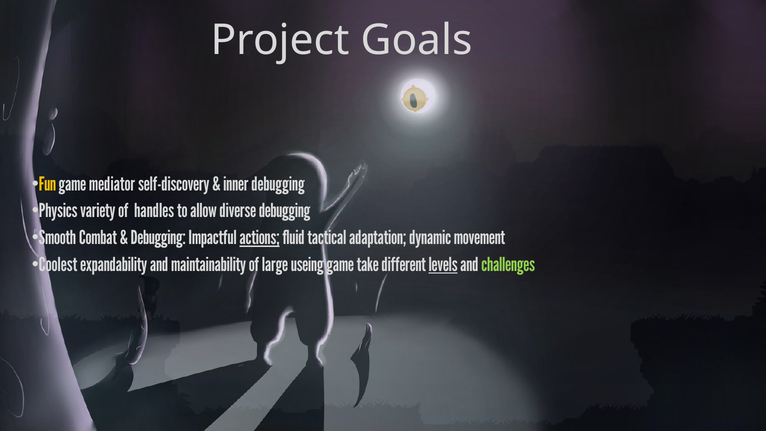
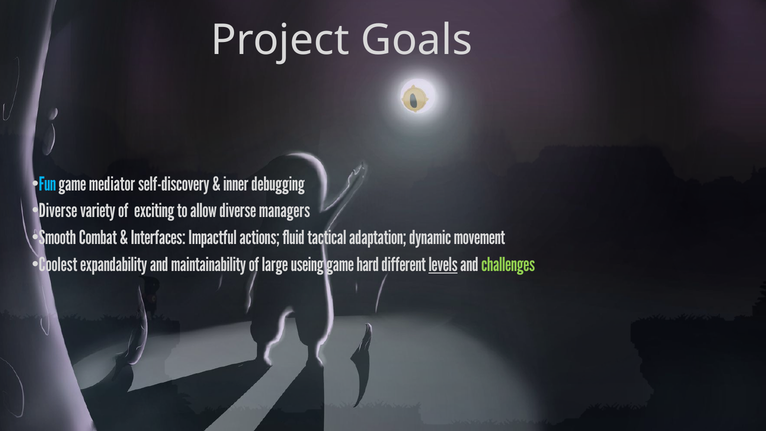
Fun colour: yellow -> light blue (47, 184)
Physics: Physics -> Diverse (58, 211)
handles: handles -> exciting (154, 211)
diverse debugging: debugging -> managers (285, 211)
Debugging: Debugging -> Interfaces (158, 238)
actions underline: present -> none (260, 238)
take: take -> hard (368, 265)
